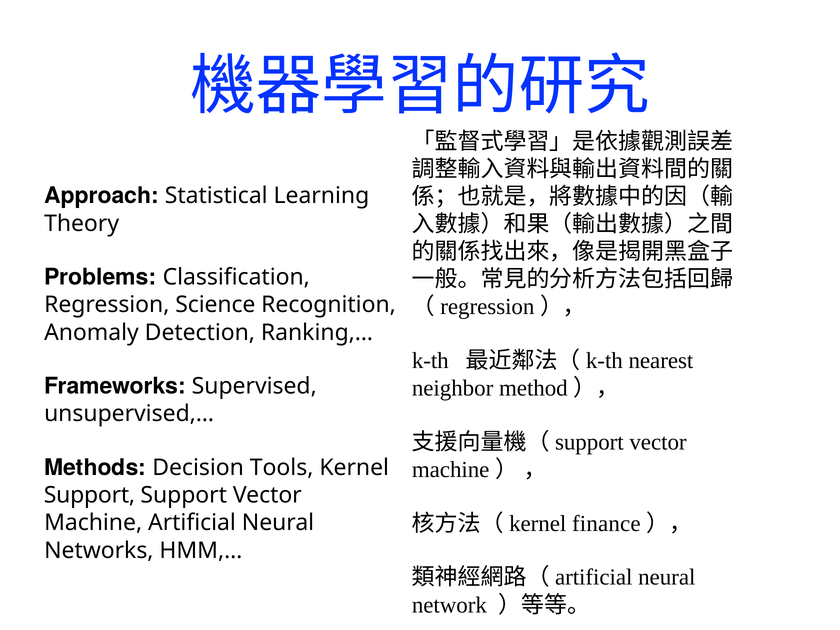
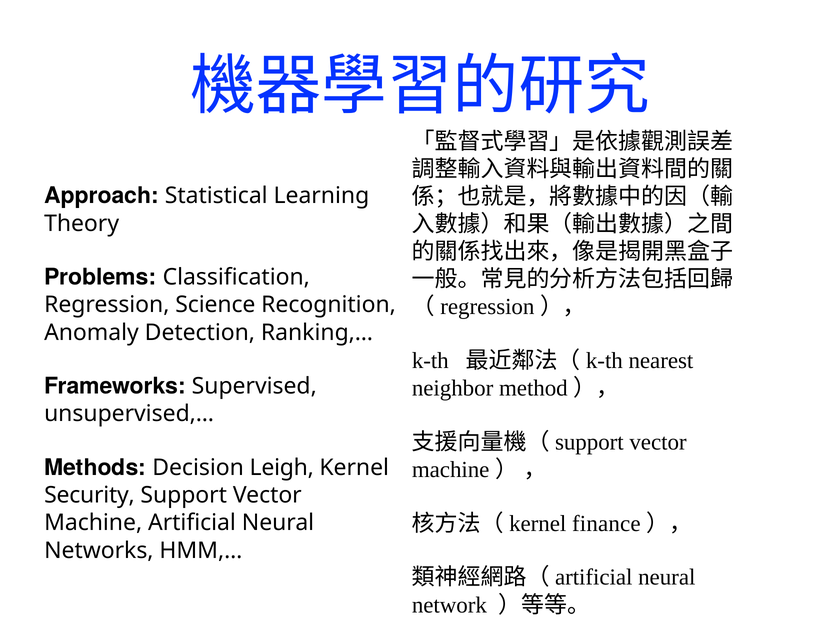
Tools: Tools -> Leigh (282, 468)
Support: Support -> Security (89, 495)
